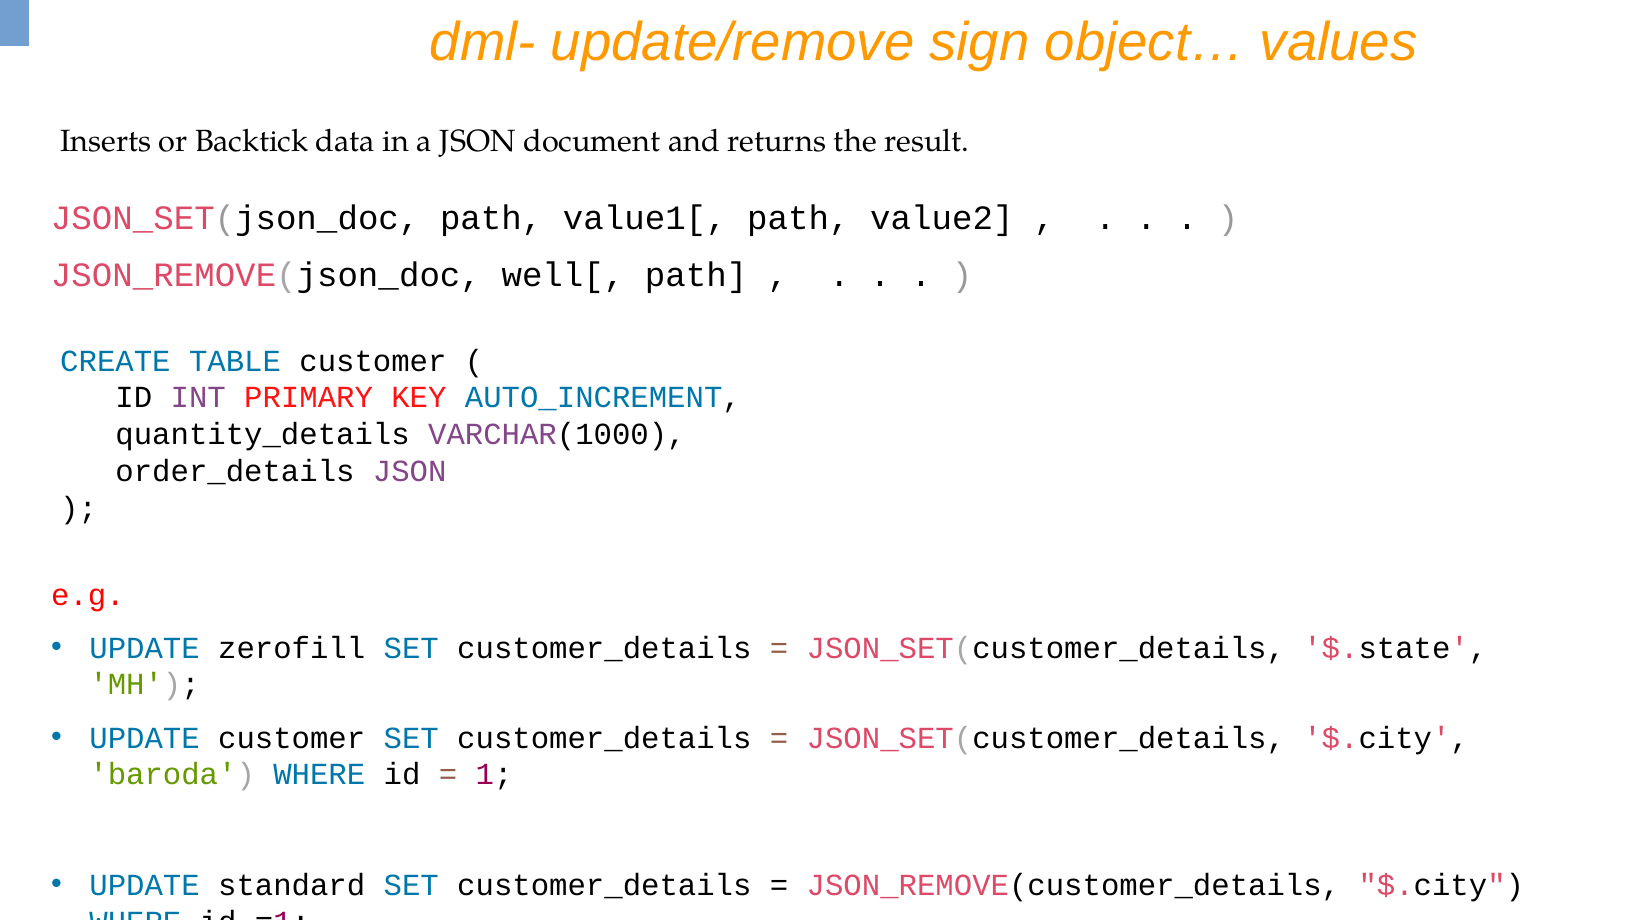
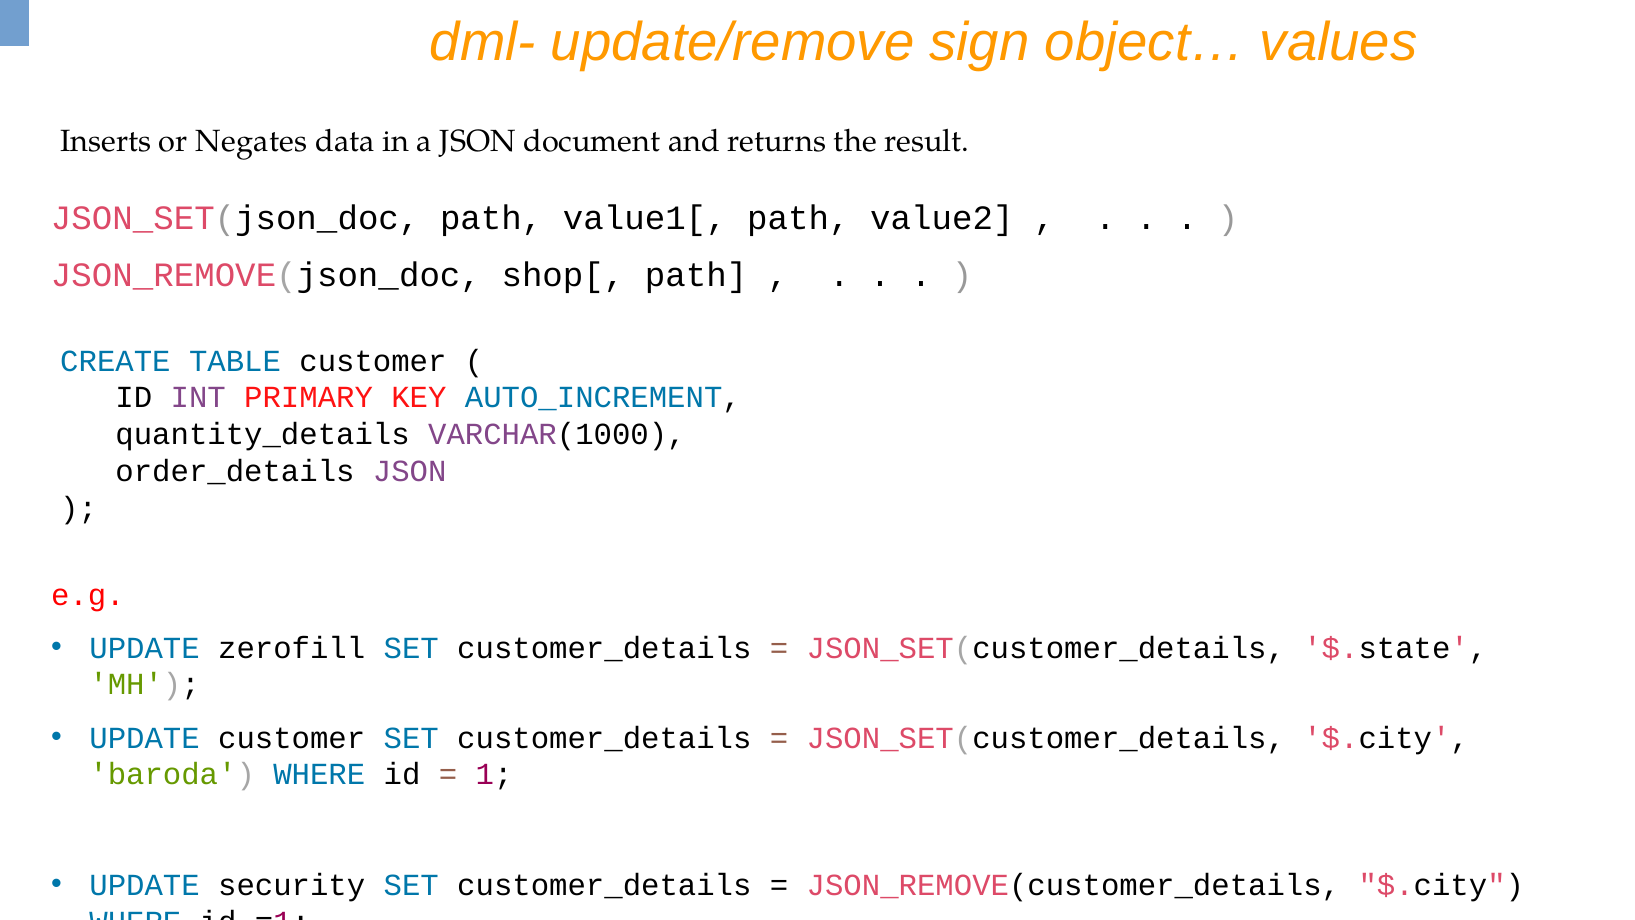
Backtick: Backtick -> Negates (251, 141)
well[: well[ -> shop[ (563, 275)
standard: standard -> security (292, 885)
